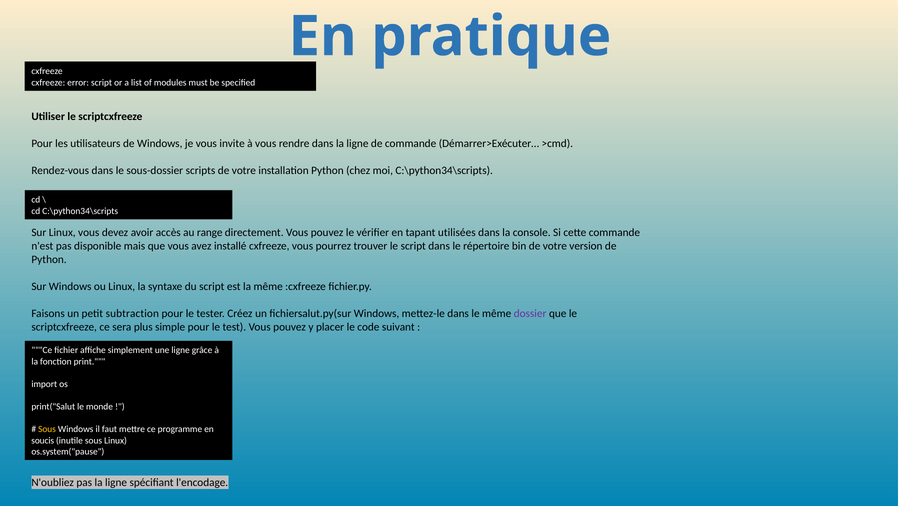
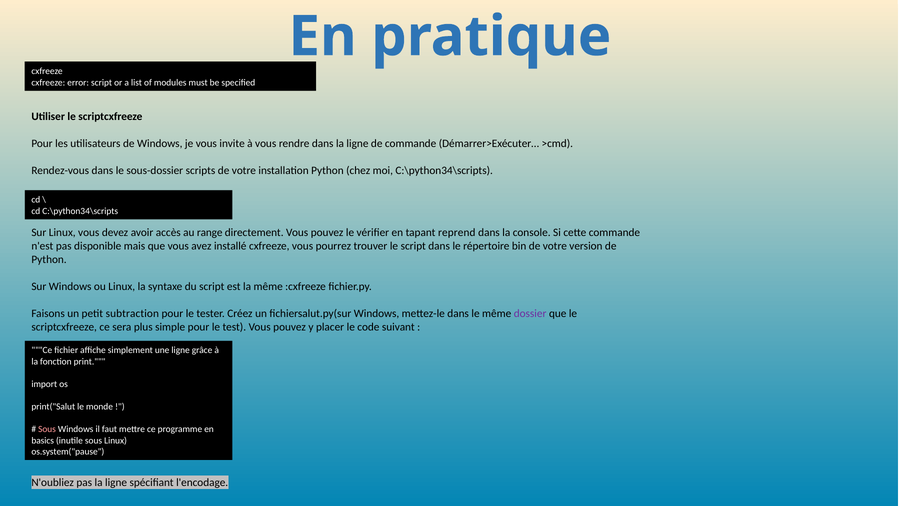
utilisées: utilisées -> reprend (457, 233)
Sous colour: yellow -> pink (47, 429)
soucis: soucis -> basics (43, 441)
